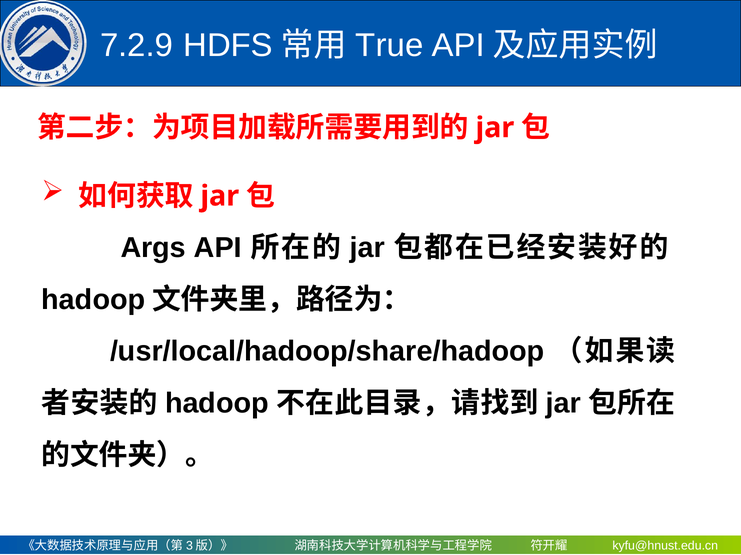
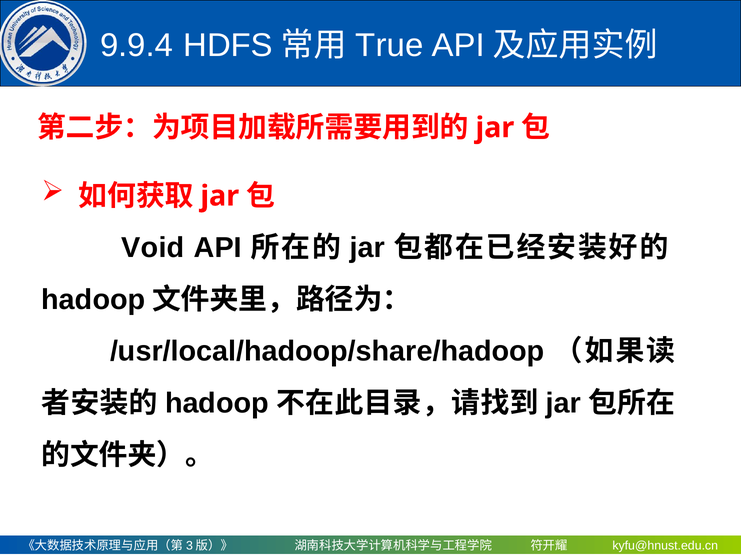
7.2.9: 7.2.9 -> 9.9.4 (137, 46)
Args: Args -> Void (153, 248)
